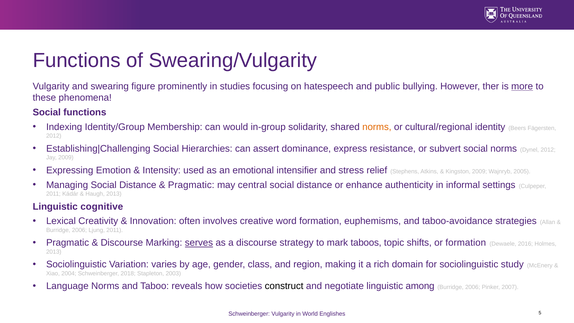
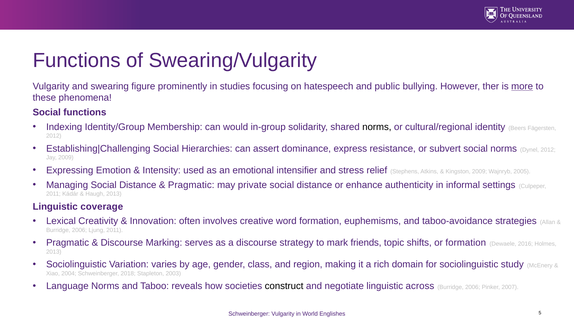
norms colour: orange -> black (377, 127)
central: central -> private (252, 185)
cognitive: cognitive -> coverage (102, 206)
serves underline: present -> none (199, 243)
taboos: taboos -> friends (366, 243)
among: among -> across (420, 286)
